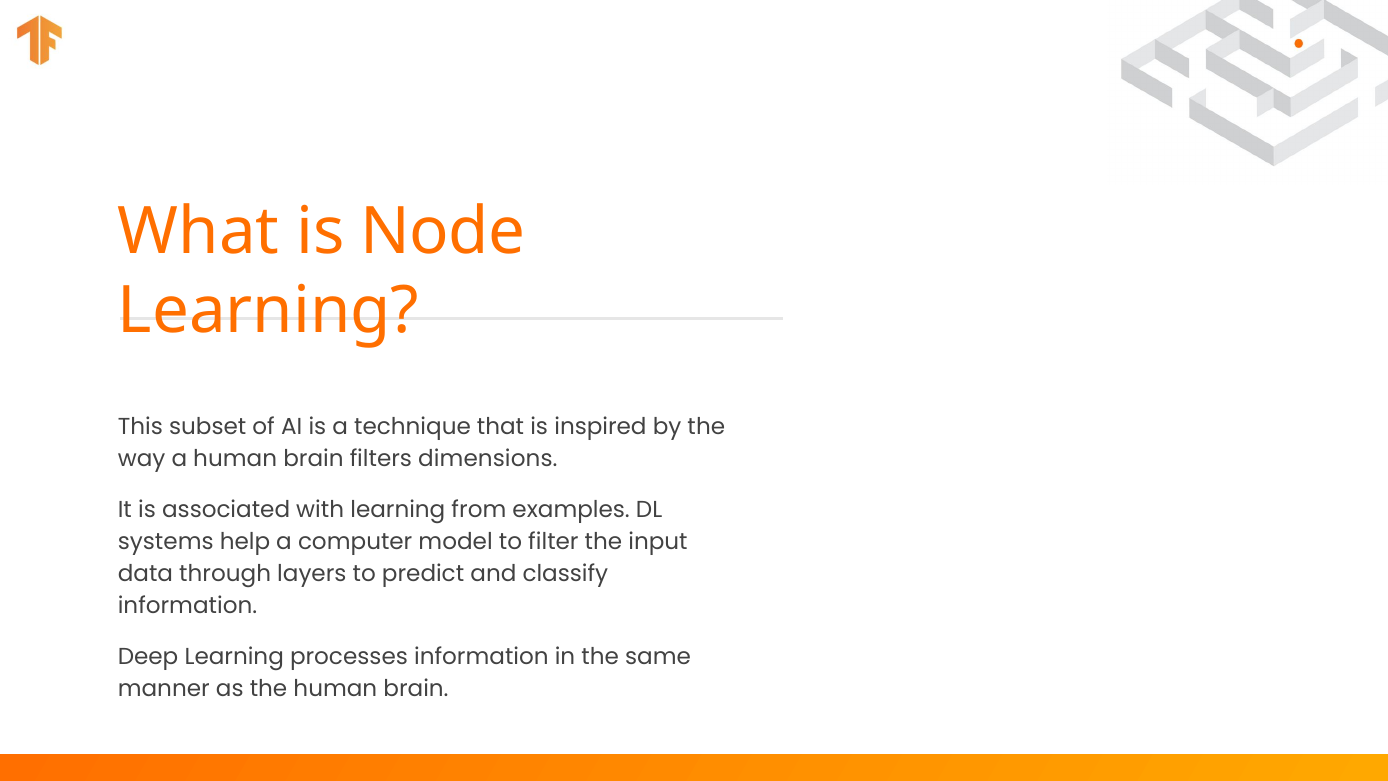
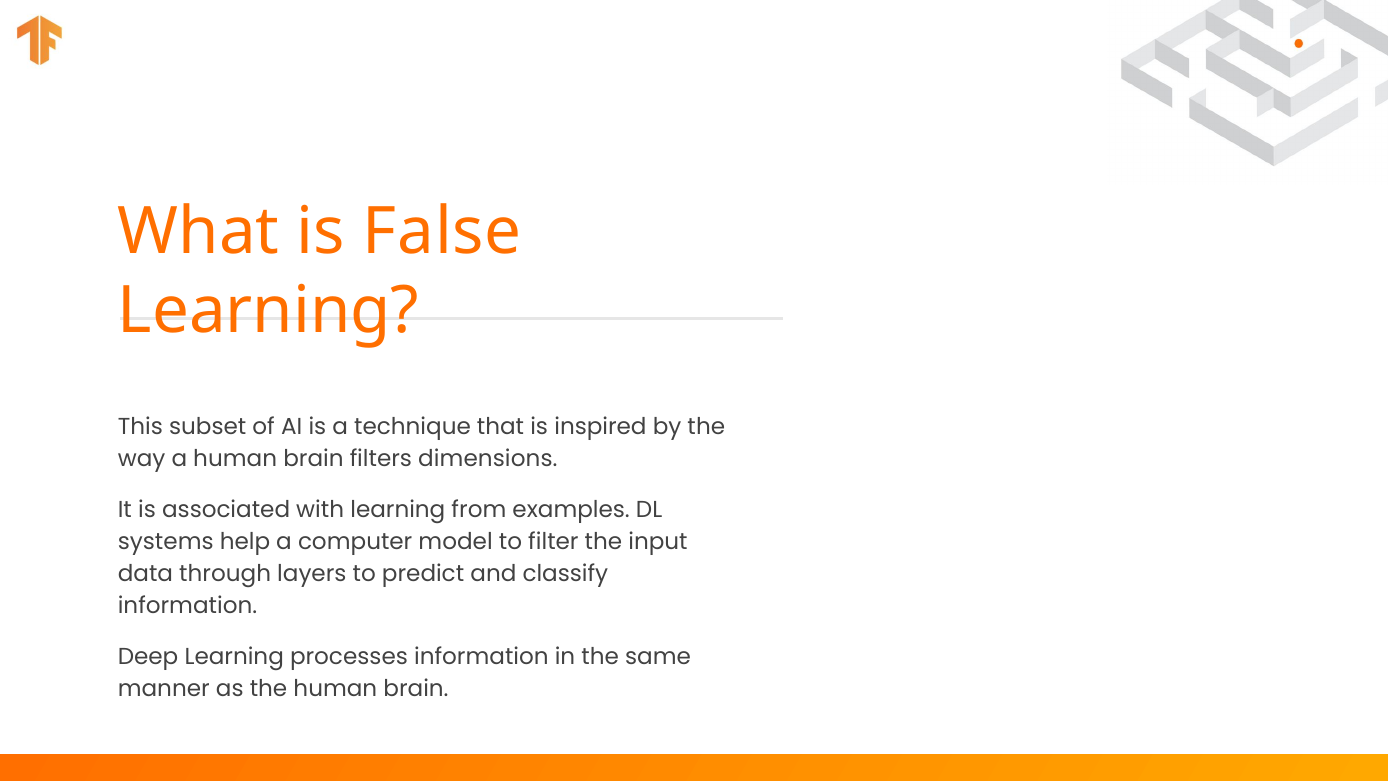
Node: Node -> False (442, 232)
